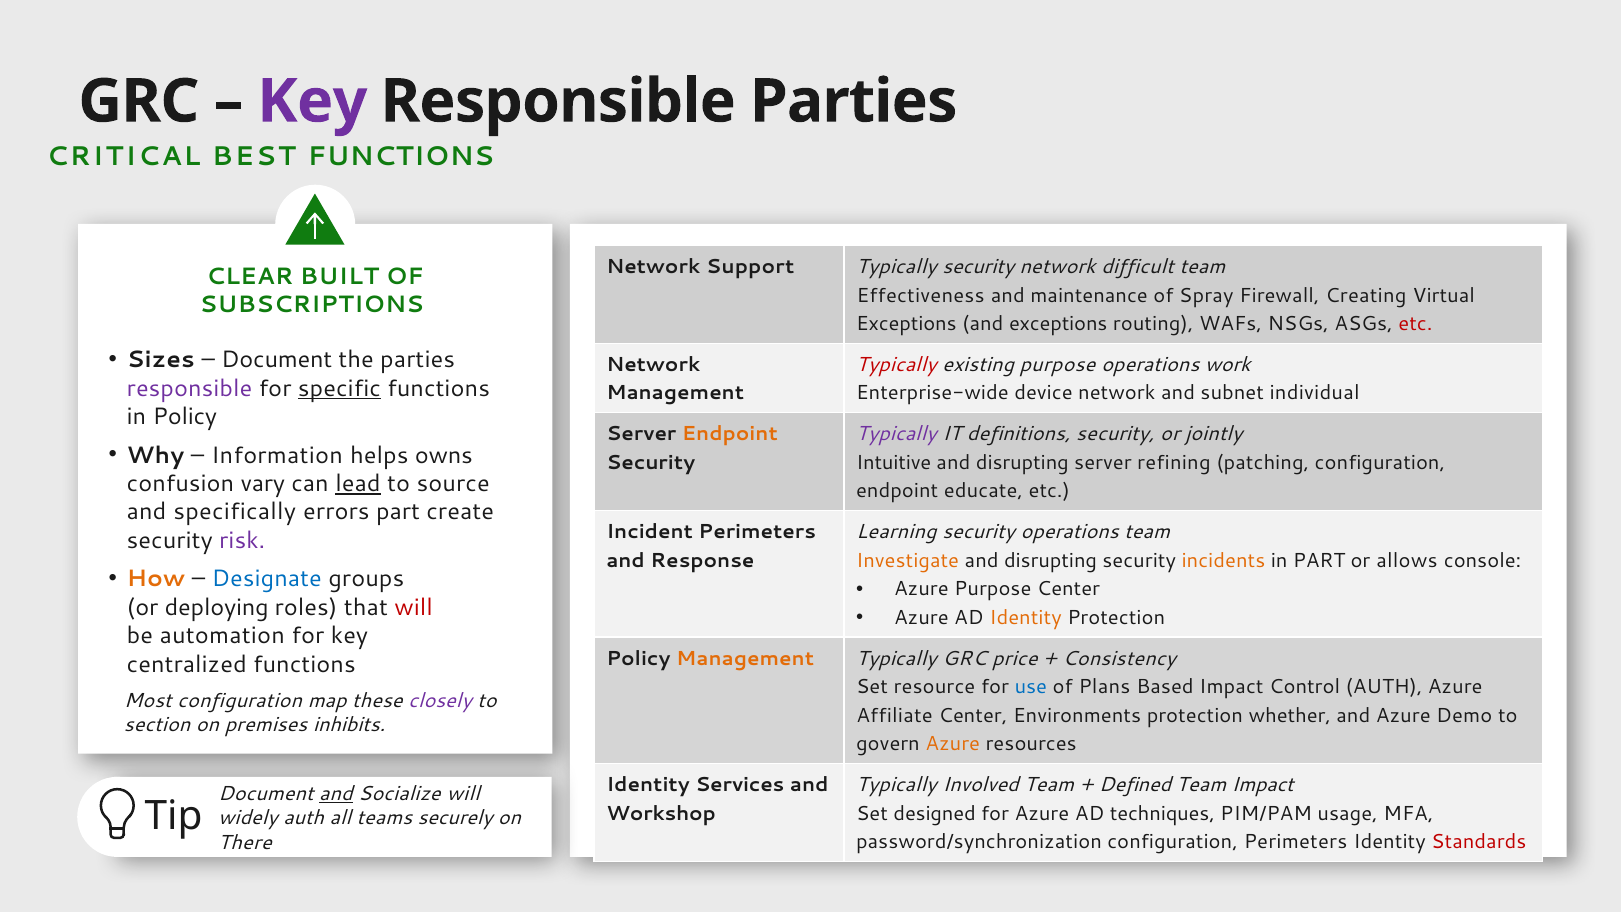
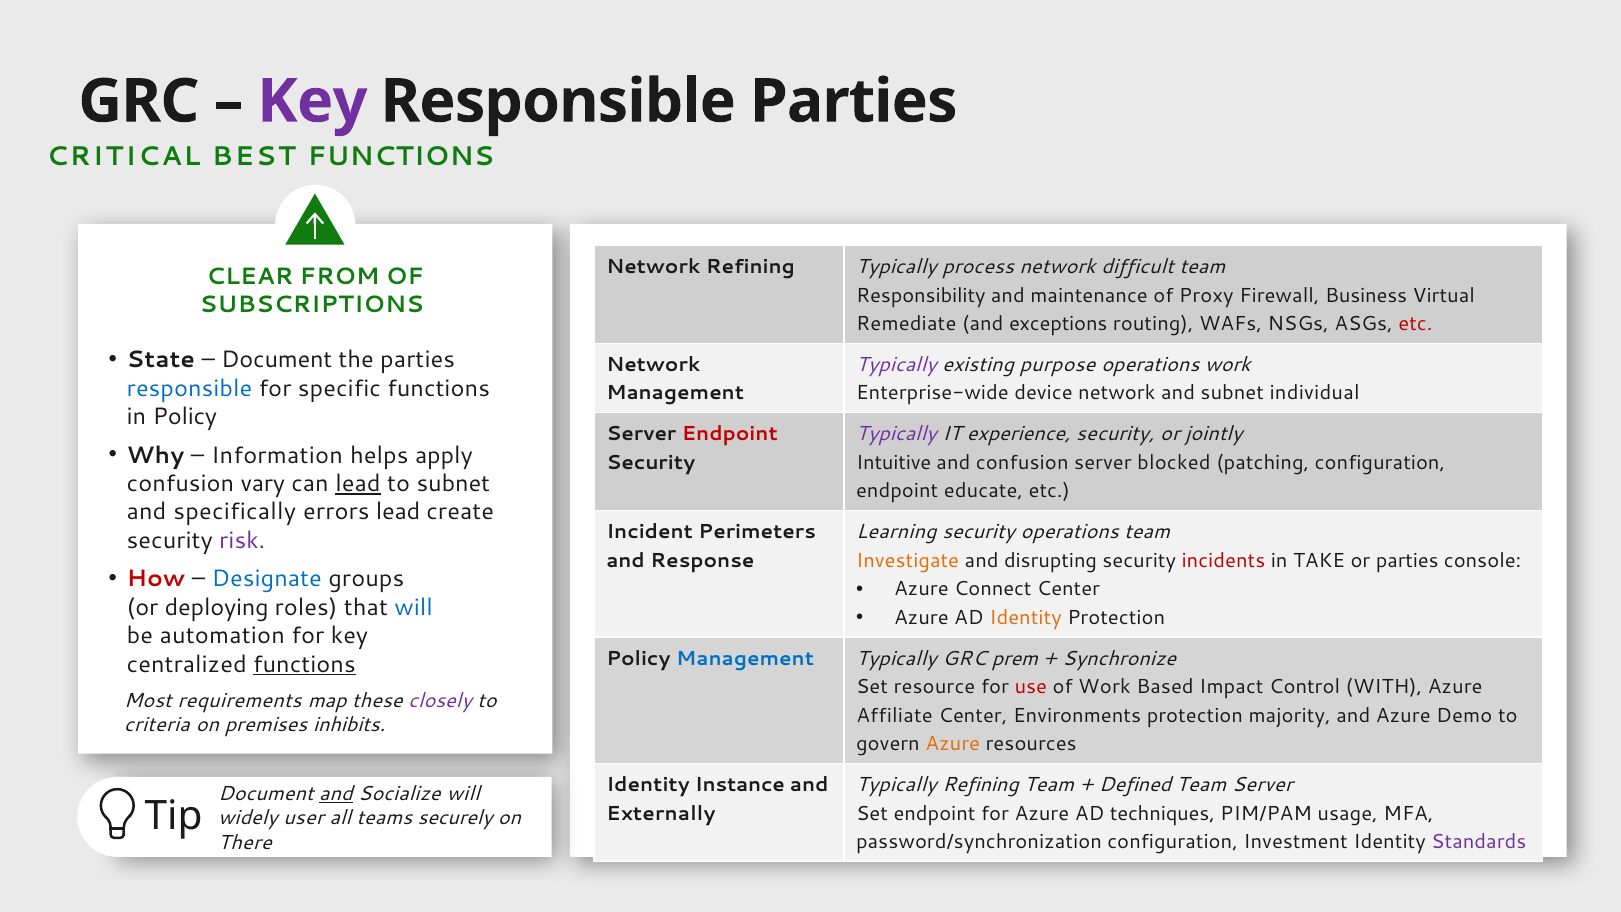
Network Support: Support -> Refining (750, 267)
Typically security: security -> process (978, 267)
BUILT: BUILT -> FROM (340, 276)
Effectiveness: Effectiveness -> Responsibility (921, 295)
Spray: Spray -> Proxy (1206, 295)
Creating: Creating -> Business (1366, 295)
Exceptions: Exceptions -> Remediate (906, 324)
Sizes: Sizes -> State (161, 360)
Typically colour: red -> purple (896, 365)
responsible colour: purple -> blue (190, 388)
specific underline: present -> none (339, 388)
Endpoint colour: orange -> red (730, 434)
definitions: definitions -> experience (1019, 434)
owns: owns -> apply (444, 455)
disrupting: disrupting -> confusion (1022, 463)
refining: refining -> blocked (1174, 463)
to source: source -> subnet (453, 484)
errors part: part -> lead (398, 512)
incidents colour: orange -> red (1223, 561)
in PART: PART -> TAKE (1319, 561)
or allows: allows -> parties (1407, 561)
How colour: orange -> red (156, 579)
Azure Purpose: Purpose -> Connect (993, 589)
will colour: red -> blue (414, 607)
Management colour: orange -> blue (745, 658)
price: price -> prem (1015, 658)
Consistency: Consistency -> Synchronize (1119, 658)
functions underline: none -> present (304, 664)
use colour: blue -> red (1031, 687)
of Plans: Plans -> Work (1104, 687)
Control AUTH: AUTH -> WITH (1384, 687)
Most configuration: configuration -> requirements (240, 700)
whether: whether -> majority (1290, 716)
section: section -> criteria (157, 725)
Services: Services -> Instance (740, 785)
Typically Involved: Involved -> Refining (981, 785)
Team Impact: Impact -> Server (1262, 785)
Workshop: Workshop -> Externally (661, 814)
Set designed: designed -> endpoint (935, 814)
widely auth: auth -> user (304, 818)
configuration Perimeters: Perimeters -> Investment (1296, 842)
Standards colour: red -> purple (1479, 842)
